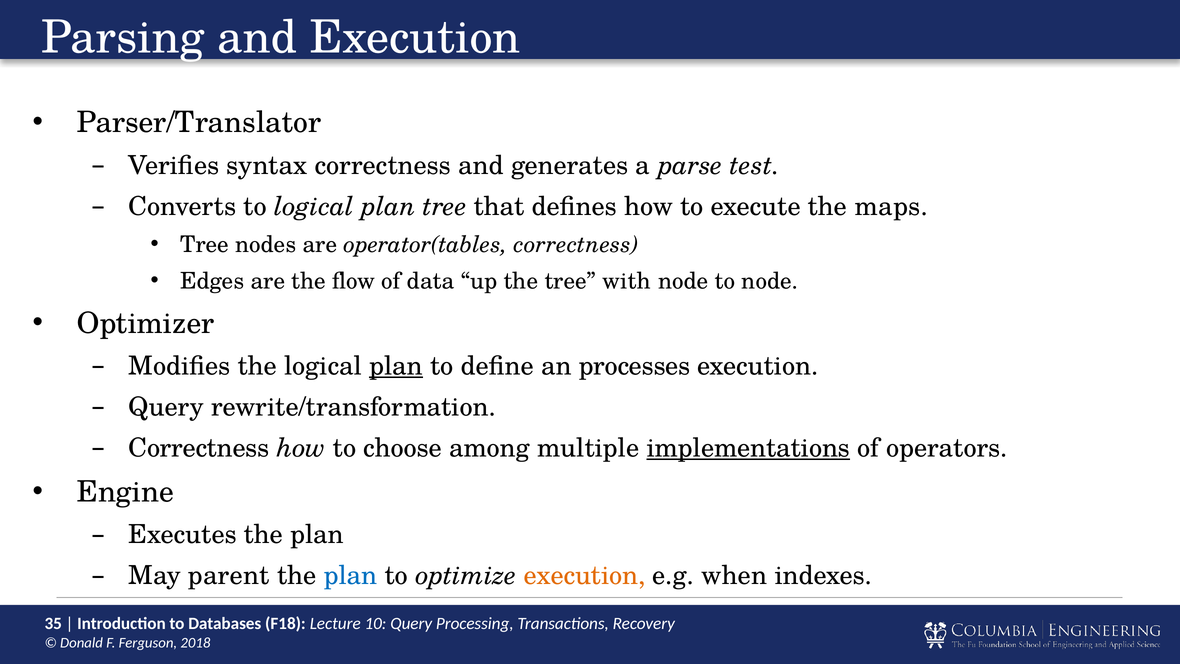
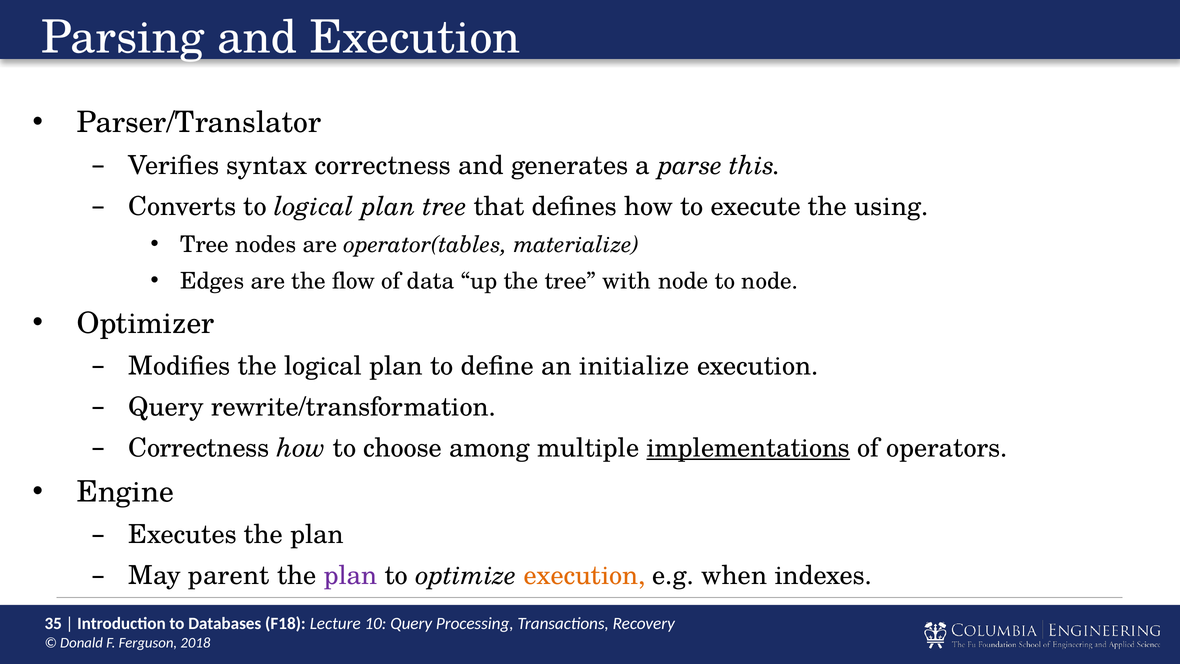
test: test -> this (755, 165)
maps: maps -> using (891, 206)
operator(tables correctness: correctness -> materialize (576, 245)
plan underline: present -> none (396, 366)
processes: processes -> initialize (634, 366)
plan colour: blue -> purple (351, 576)
